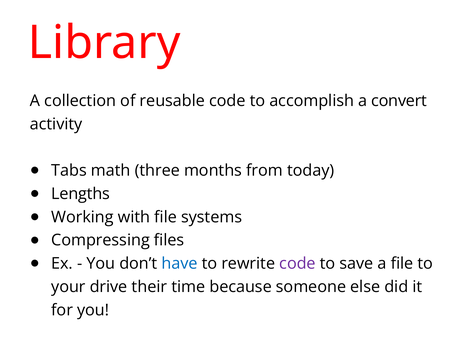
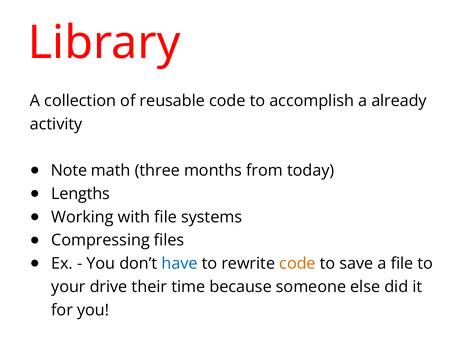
convert: convert -> already (399, 101)
Tabs: Tabs -> Note (69, 171)
code colour: purple -> orange (297, 264)
